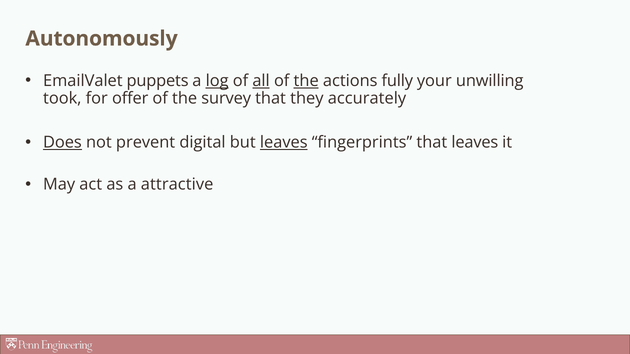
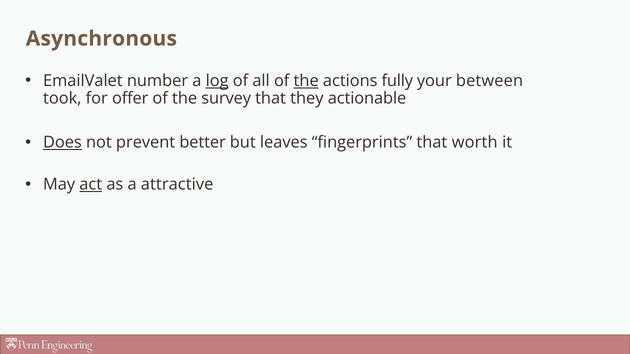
Autonomously: Autonomously -> Asynchronous (101, 39)
puppets: puppets -> number (157, 81)
all underline: present -> none (261, 81)
unwilling: unwilling -> between (490, 81)
accurately: accurately -> actionable (367, 99)
digital: digital -> better (203, 142)
leaves underline: present -> none (284, 142)
that leaves: leaves -> worth (475, 142)
act underline: none -> present (91, 184)
